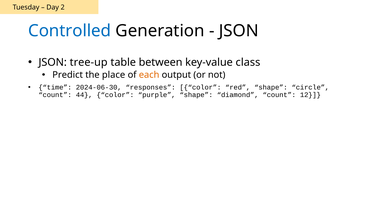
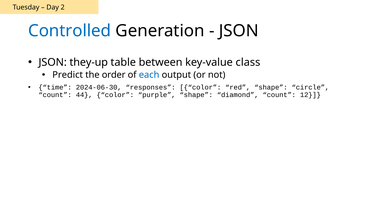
tree-up: tree-up -> they-up (89, 62)
place: place -> order (114, 75)
each colour: orange -> blue (149, 75)
